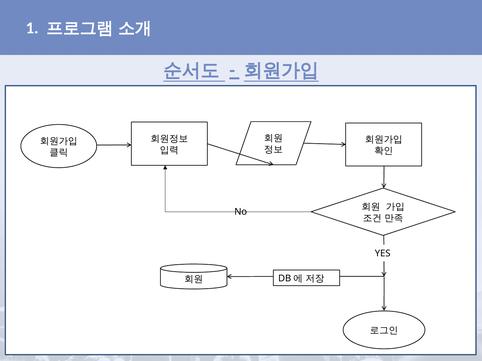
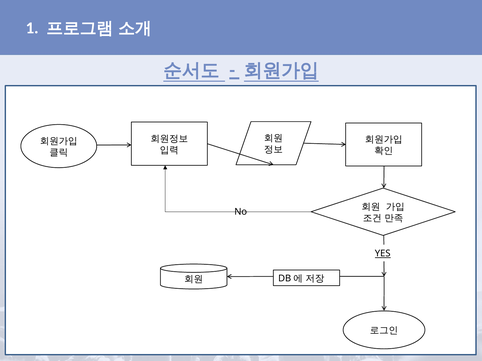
YES underline: none -> present (383, 254)
